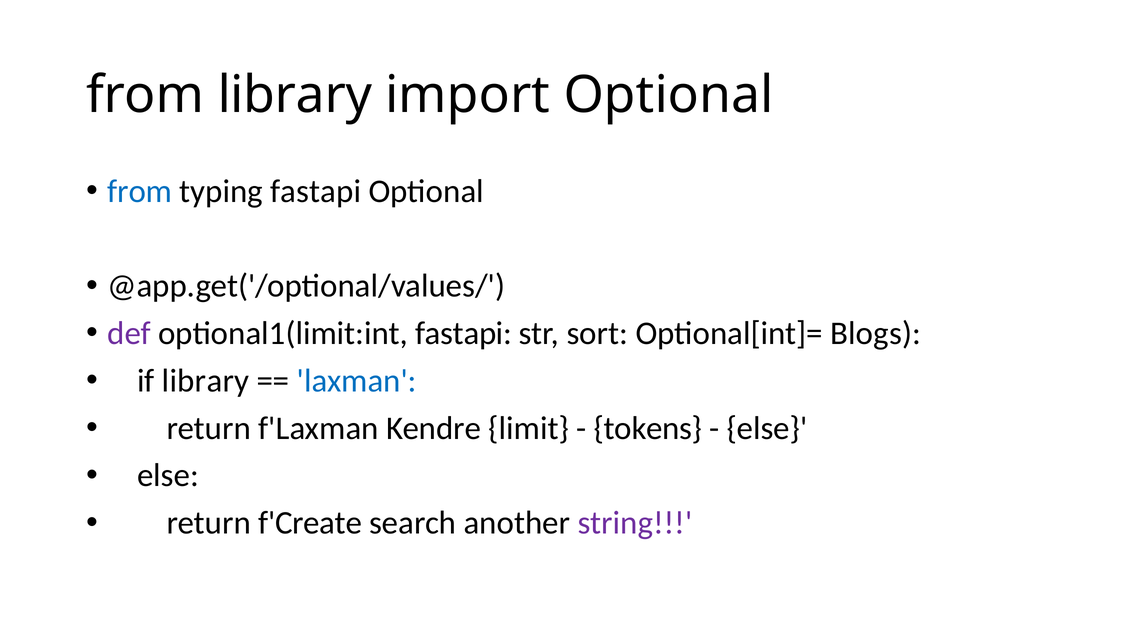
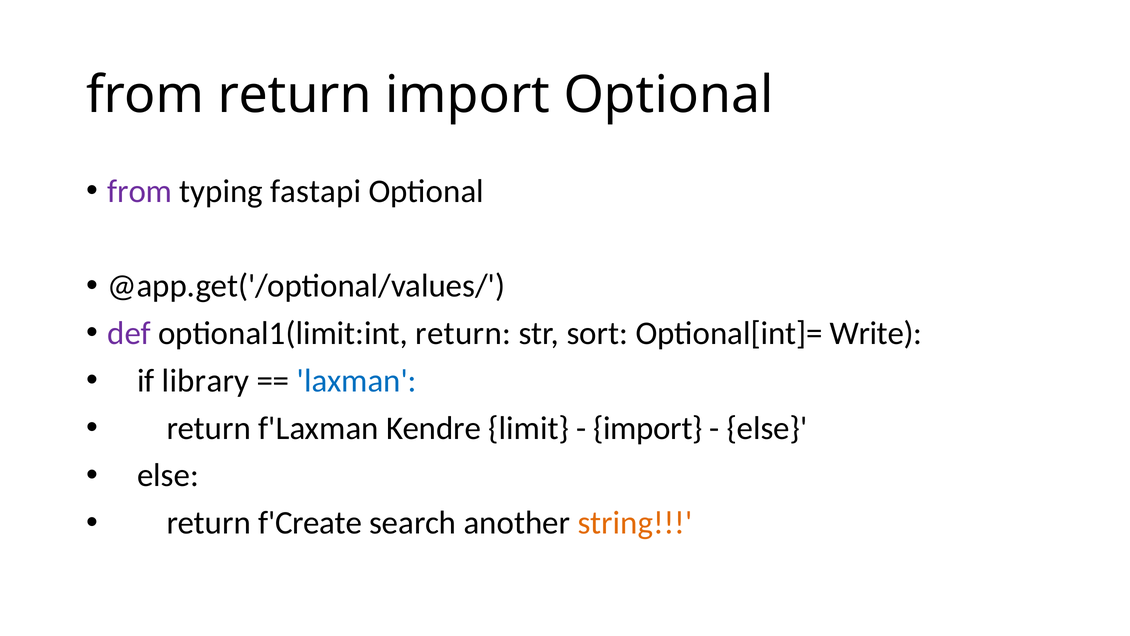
from library: library -> return (295, 95)
from colour: blue -> purple (140, 191)
optional1(limit:int fastapi: fastapi -> return (463, 333)
Blogs: Blogs -> Write (876, 333)
tokens: tokens -> import (648, 428)
string colour: purple -> orange (635, 523)
